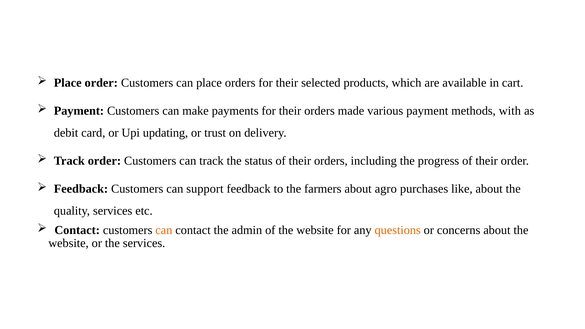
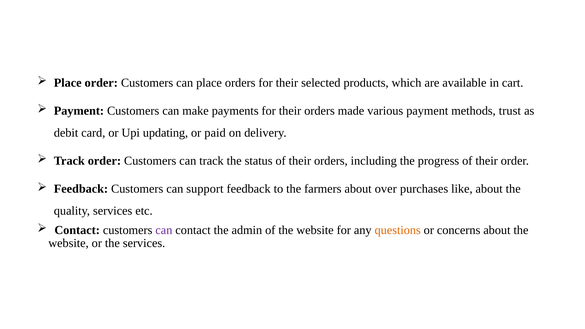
with: with -> trust (510, 111)
trust: trust -> paid (215, 133)
agro: agro -> over (386, 189)
can colour: orange -> purple (164, 230)
